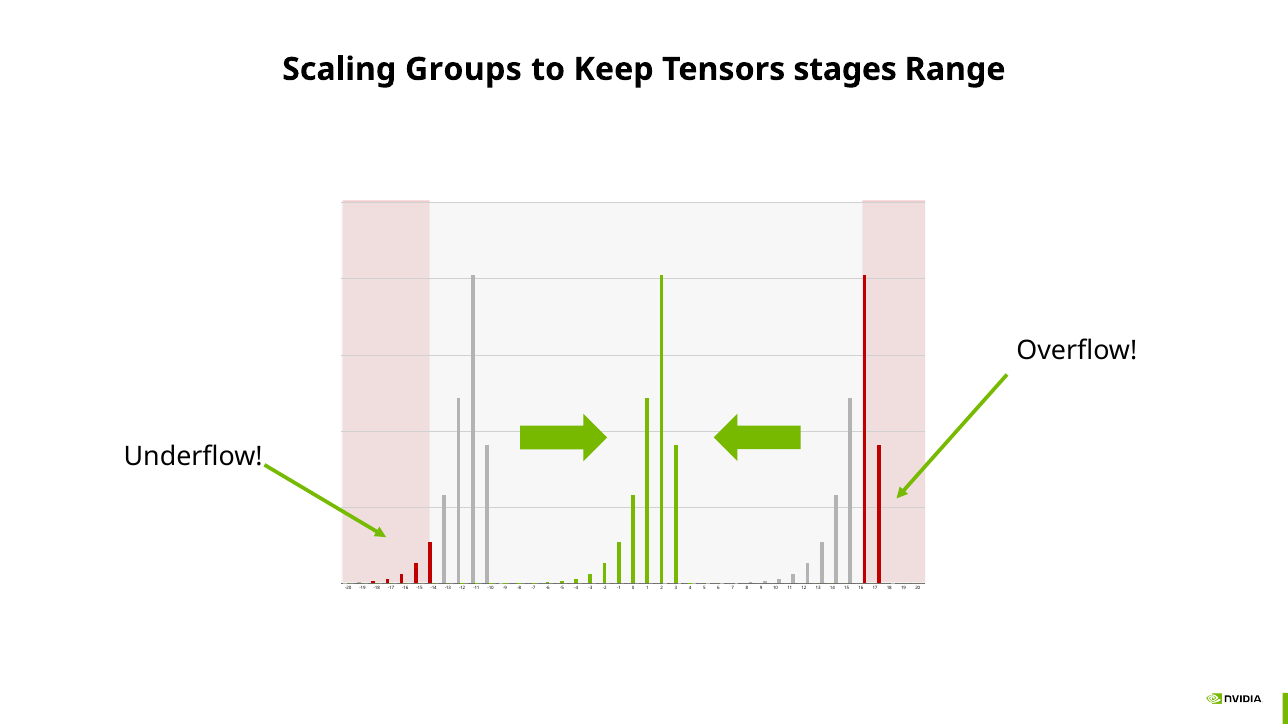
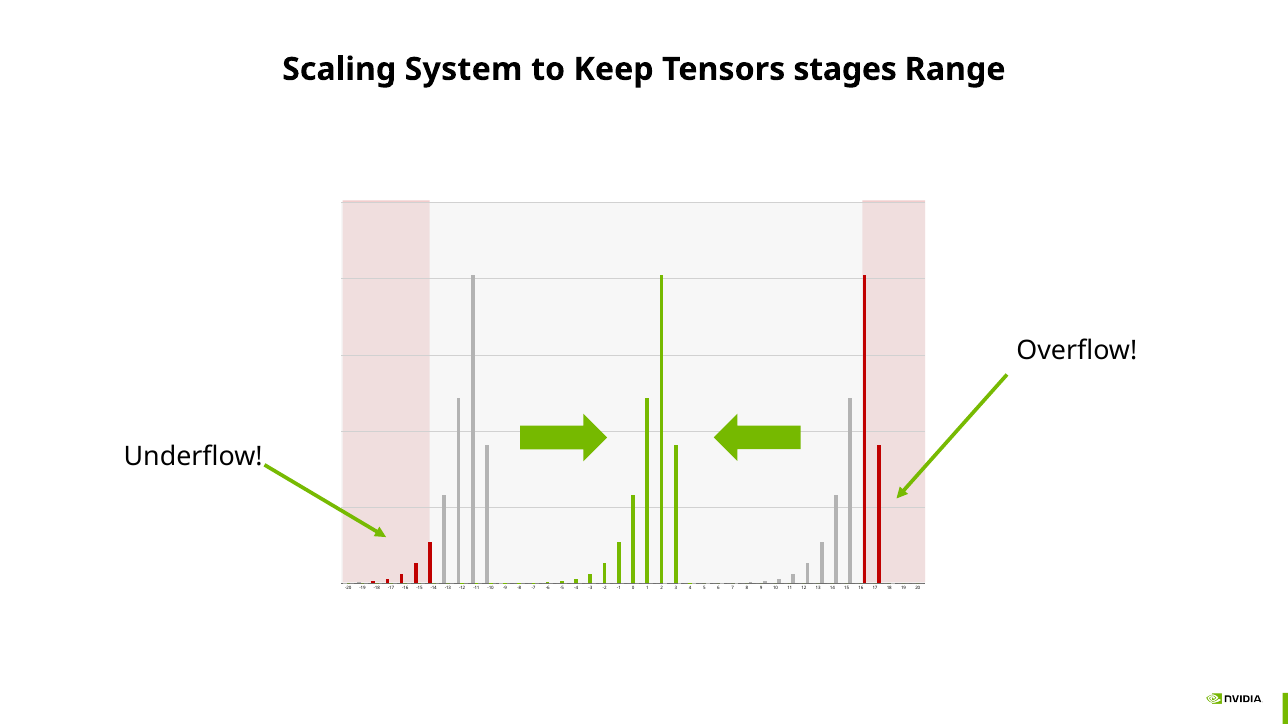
Groups: Groups -> System (464, 69)
